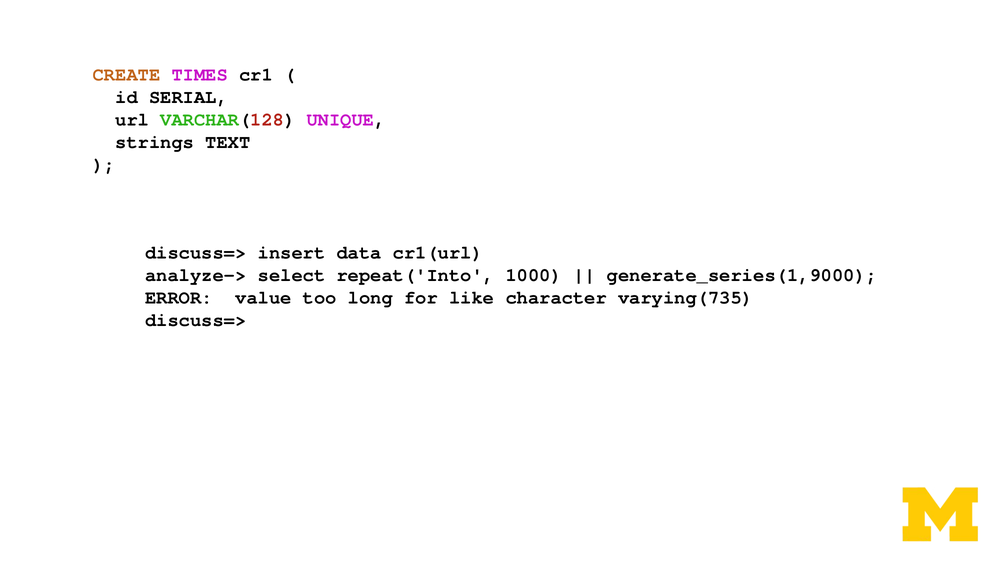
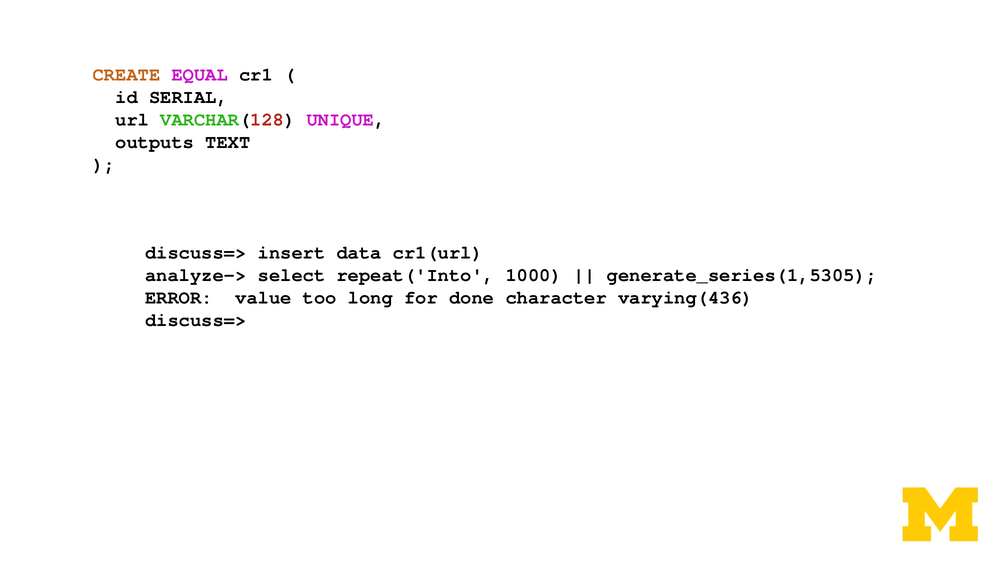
TIMES: TIMES -> EQUAL (200, 74)
strings: strings -> outputs (155, 142)
generate_series(1,9000: generate_series(1,9000 -> generate_series(1,5305 (742, 275)
like: like -> done (472, 298)
varying(735: varying(735 -> varying(436 (686, 298)
